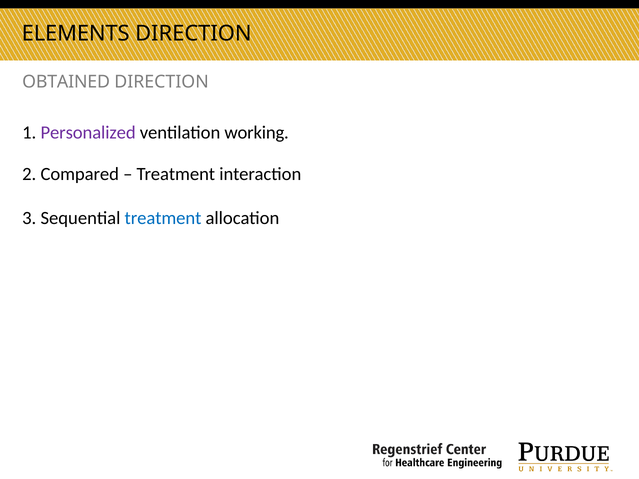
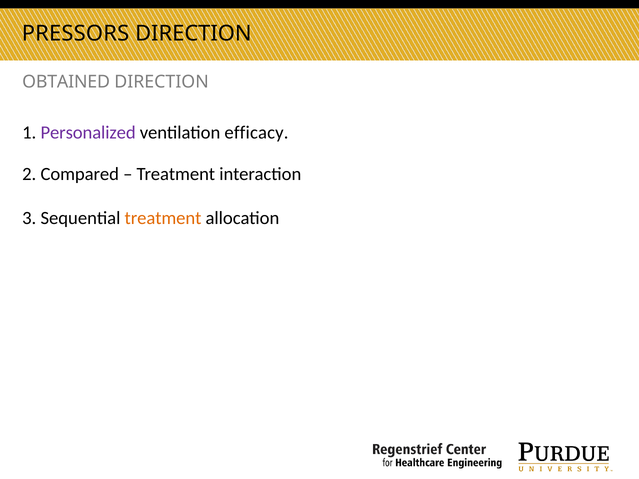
ELEMENTS: ELEMENTS -> PRESSORS (75, 33)
working: working -> efficacy (256, 133)
treatment colour: blue -> orange (163, 218)
